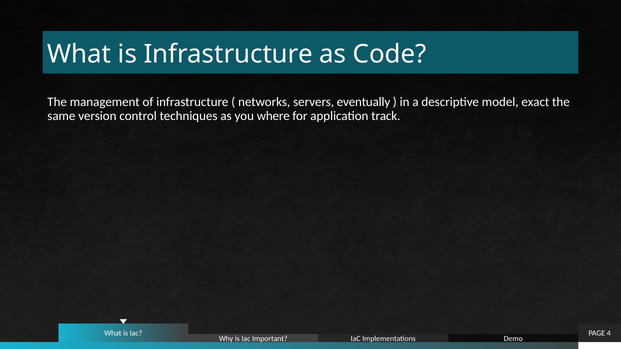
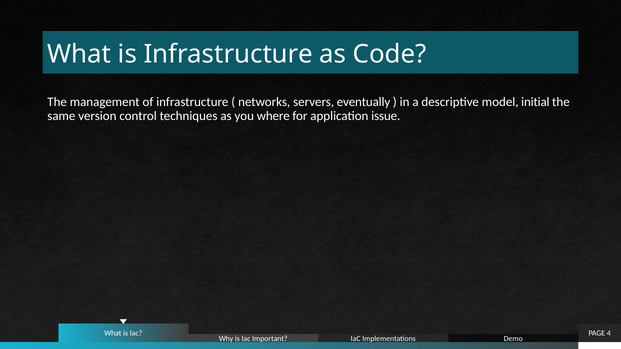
exact: exact -> initial (535, 102)
track: track -> issue (386, 116)
